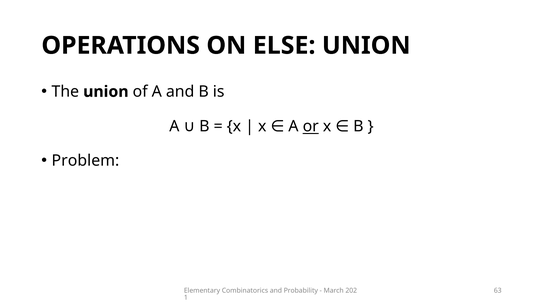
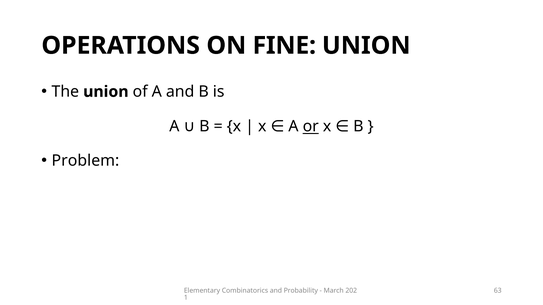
ELSE: ELSE -> FINE (284, 46)
